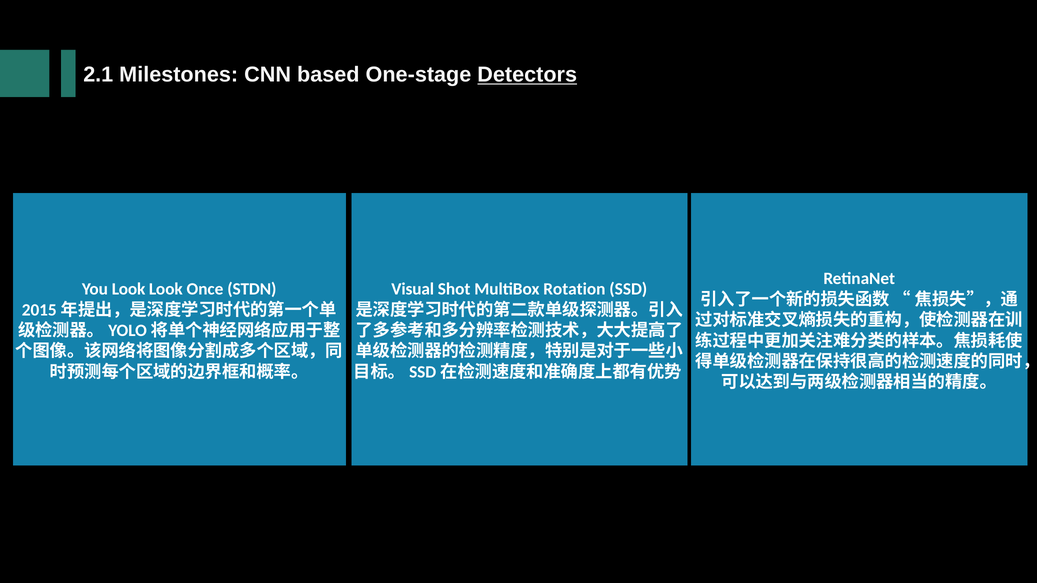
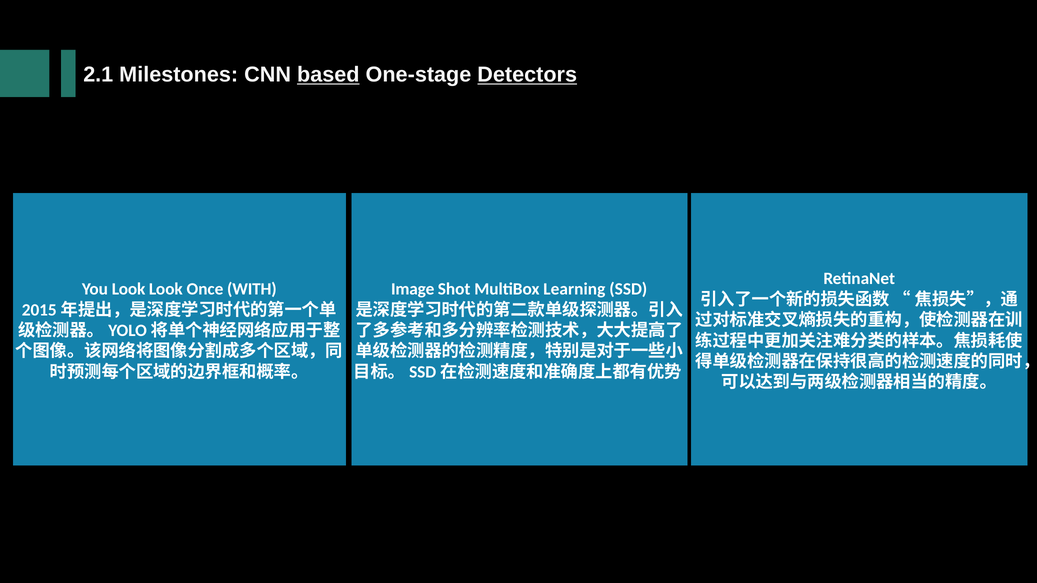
based underline: none -> present (328, 75)
STDN: STDN -> WITH (252, 289)
Visual: Visual -> Image (413, 289)
Rotation: Rotation -> Learning (574, 289)
